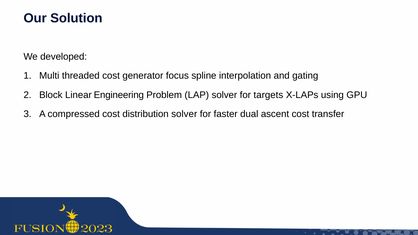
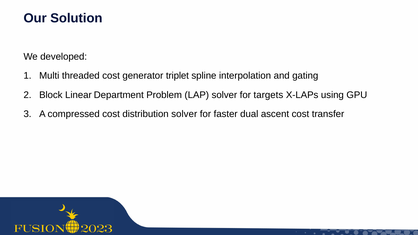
focus: focus -> triplet (177, 76)
Engineering: Engineering -> Department (119, 95)
